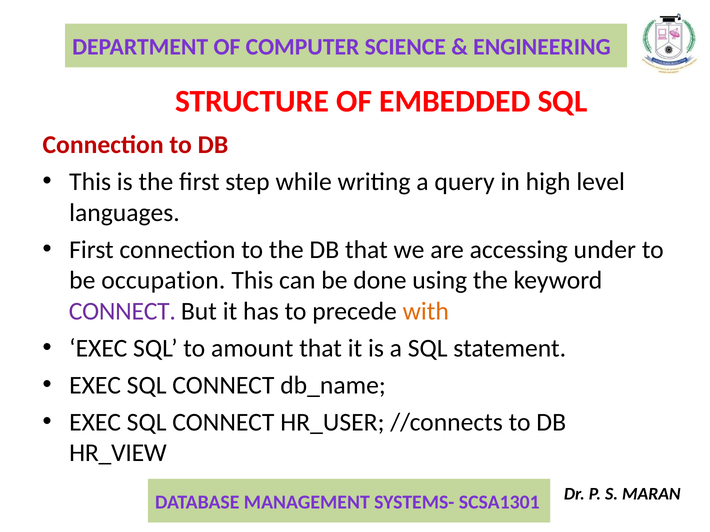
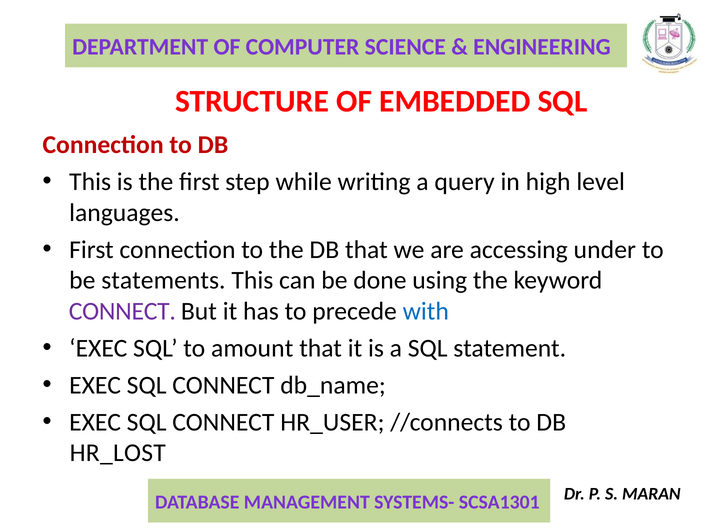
occupation: occupation -> statements (163, 281)
with colour: orange -> blue (426, 311)
HR_VIEW: HR_VIEW -> HR_LOST (118, 453)
